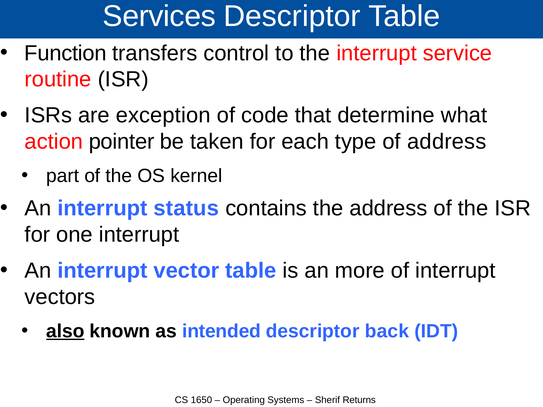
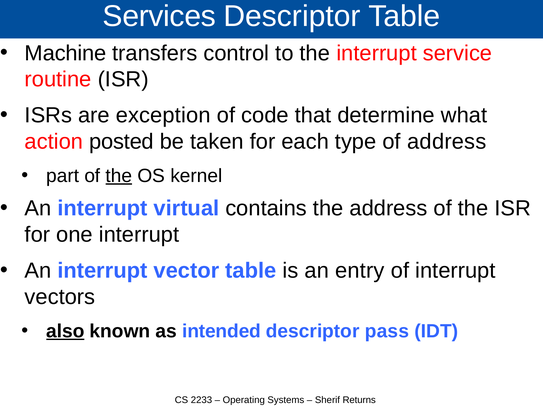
Function: Function -> Machine (65, 53)
pointer: pointer -> posted (121, 142)
the underline: none -> present (119, 176)
status: status -> virtual (186, 209)
more: more -> entry (360, 271)
back: back -> pass (387, 331)
1650: 1650 -> 2233 (201, 400)
